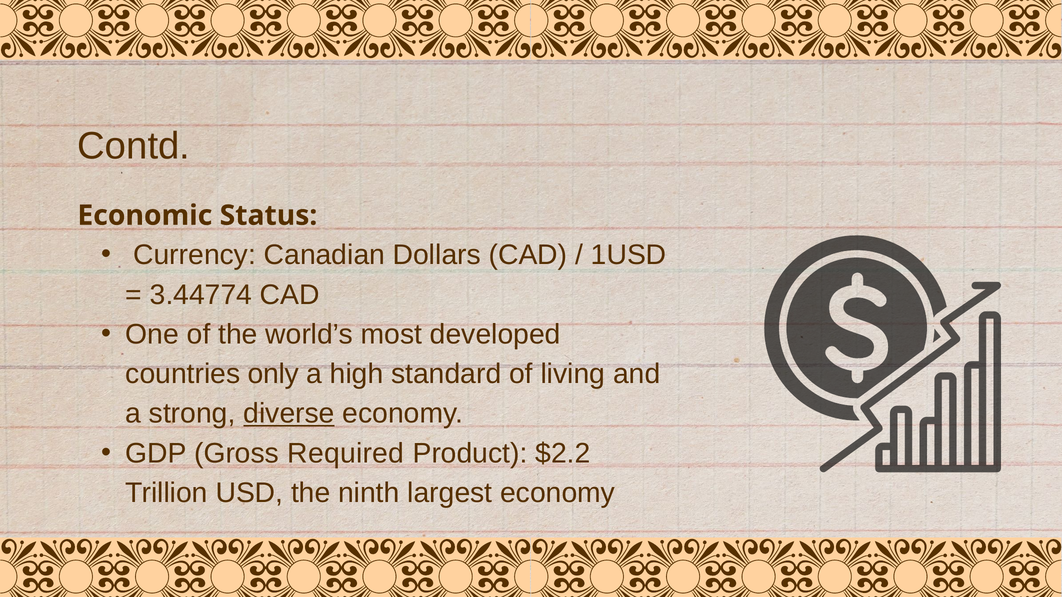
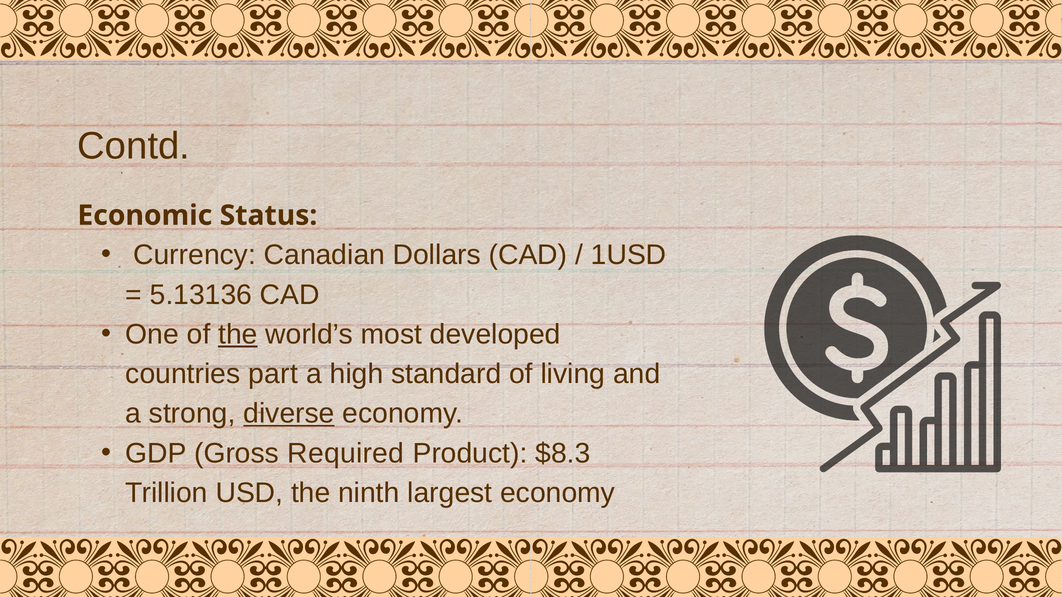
3.44774: 3.44774 -> 5.13136 (201, 295)
the underline: none -> present (238, 335)
only: only -> part (273, 374)
$2.2: $2.2 -> $8.3 (563, 454)
